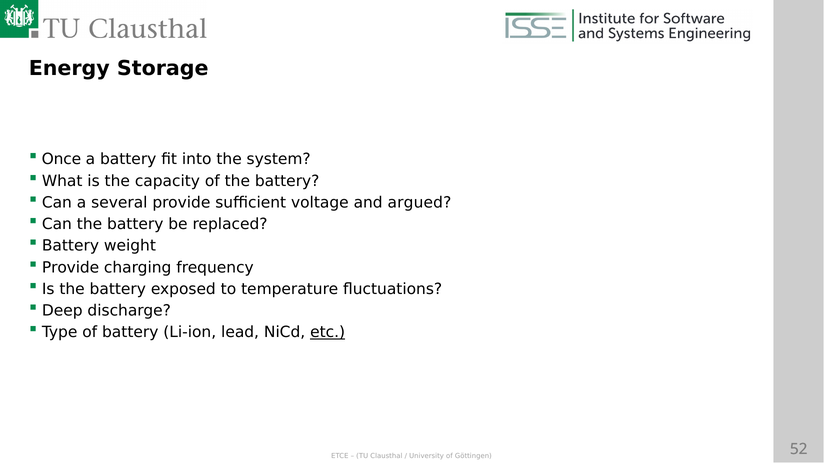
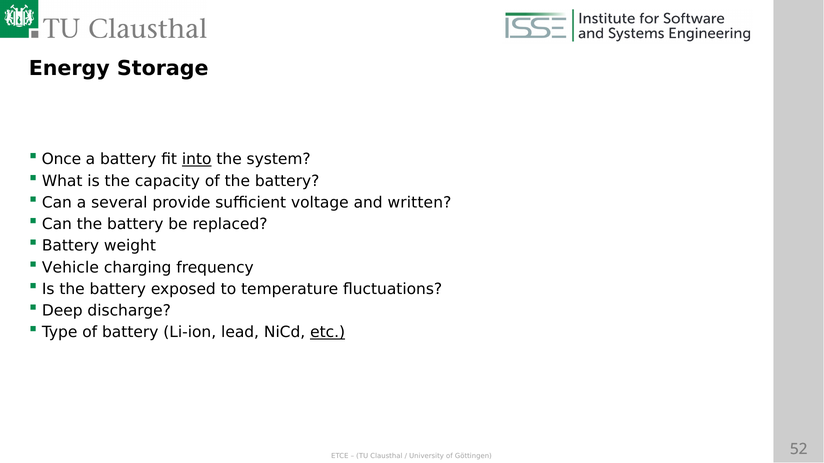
into underline: none -> present (197, 160)
argued: argued -> written (419, 203)
Provide: Provide -> Vehicle (70, 268)
